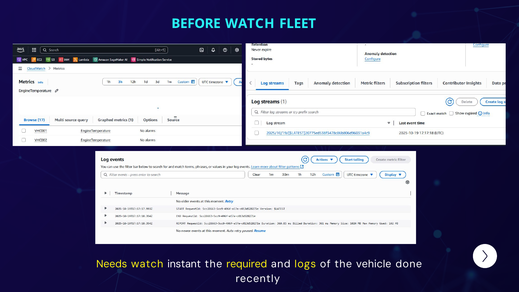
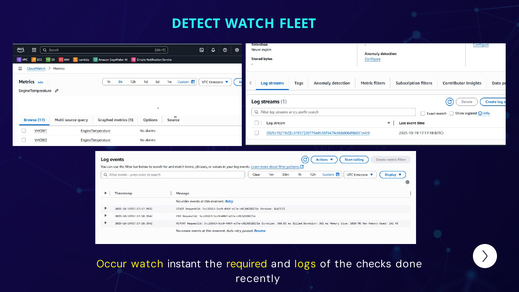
BEFORE: BEFORE -> DETECT (196, 24)
Needs: Needs -> Occur (112, 264)
vehicle: vehicle -> checks (374, 264)
